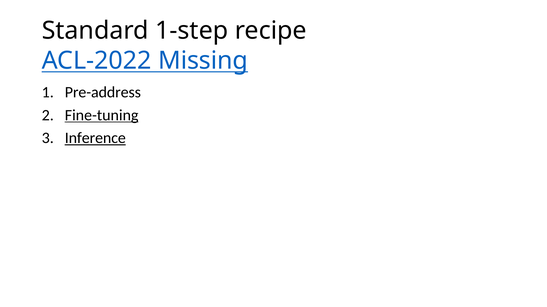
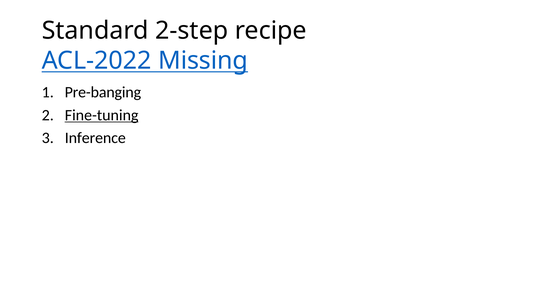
1-step: 1-step -> 2-step (192, 31)
Pre-address: Pre-address -> Pre-banging (103, 92)
Inference underline: present -> none (95, 138)
